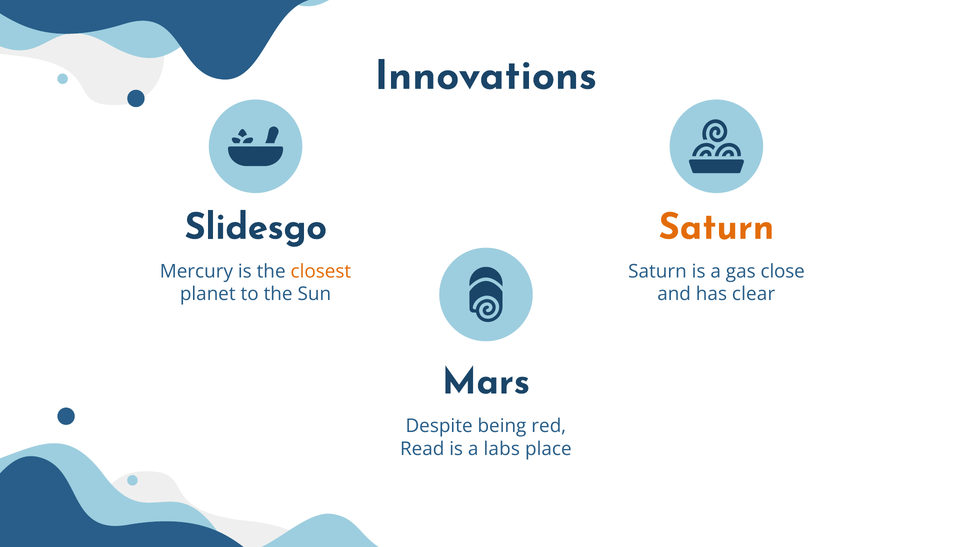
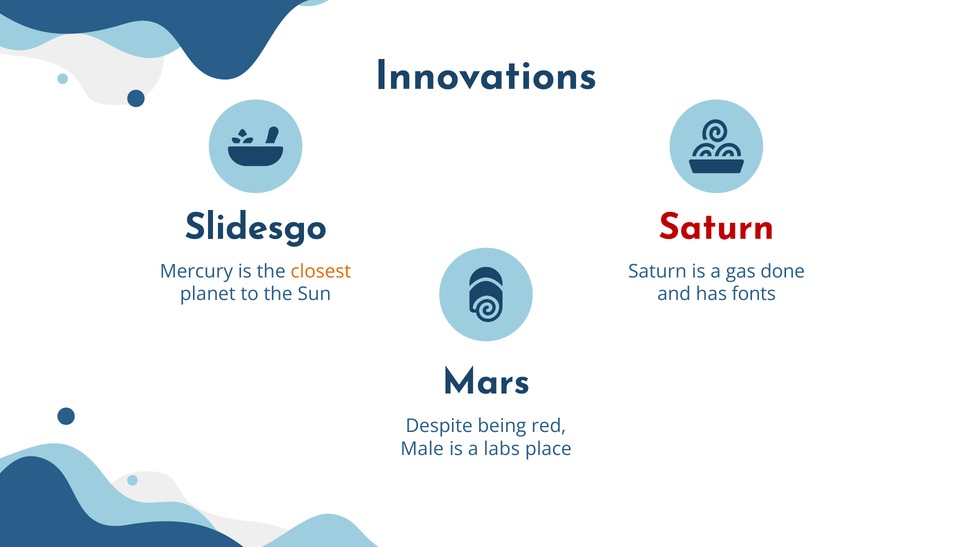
Saturn colour: orange -> red (716, 227)
close: close -> done (783, 271)
clear: clear -> fonts (754, 294)
Read: Read -> Male (422, 449)
